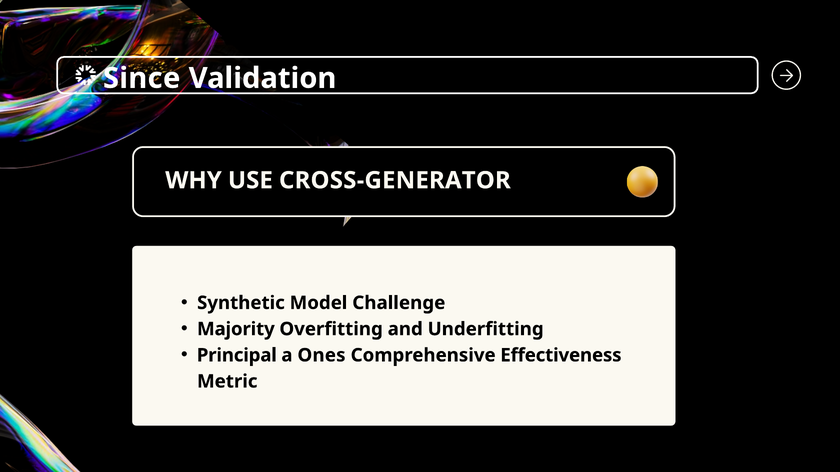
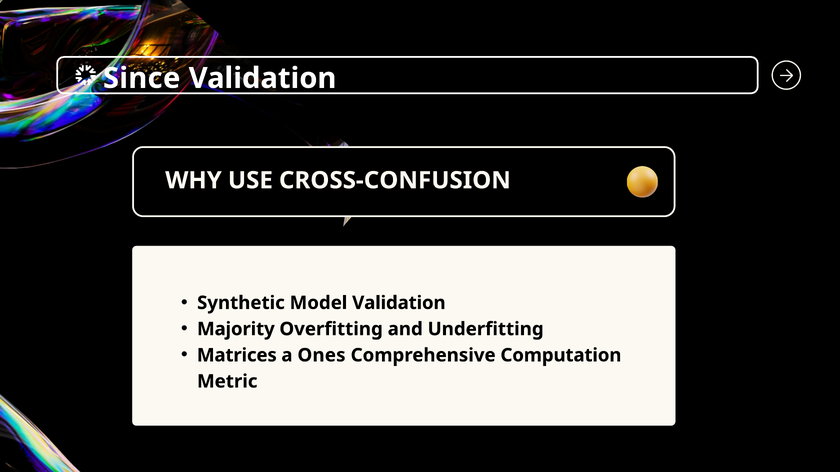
CROSS-GENERATOR: CROSS-GENERATOR -> CROSS-CONFUSION (395, 181)
Model Challenge: Challenge -> Validation (399, 303)
Principal: Principal -> Matrices (237, 356)
Effectiveness: Effectiveness -> Computation (561, 356)
